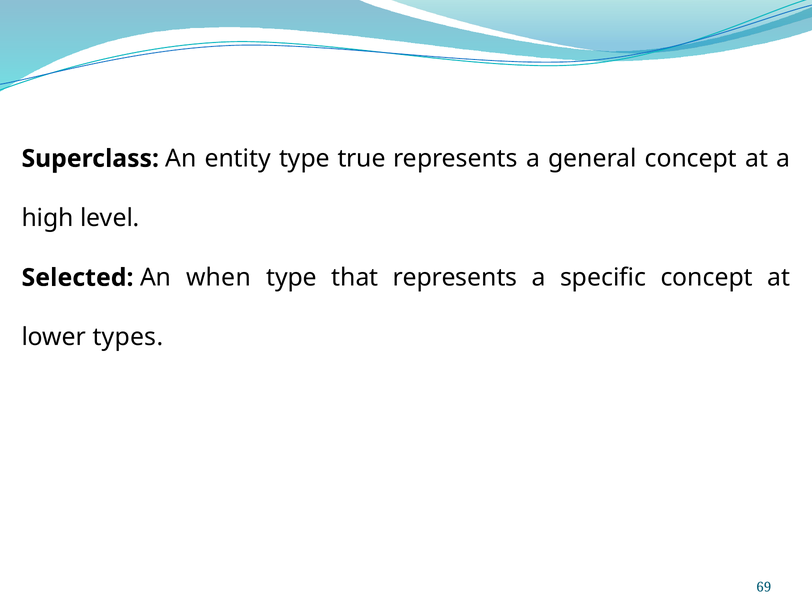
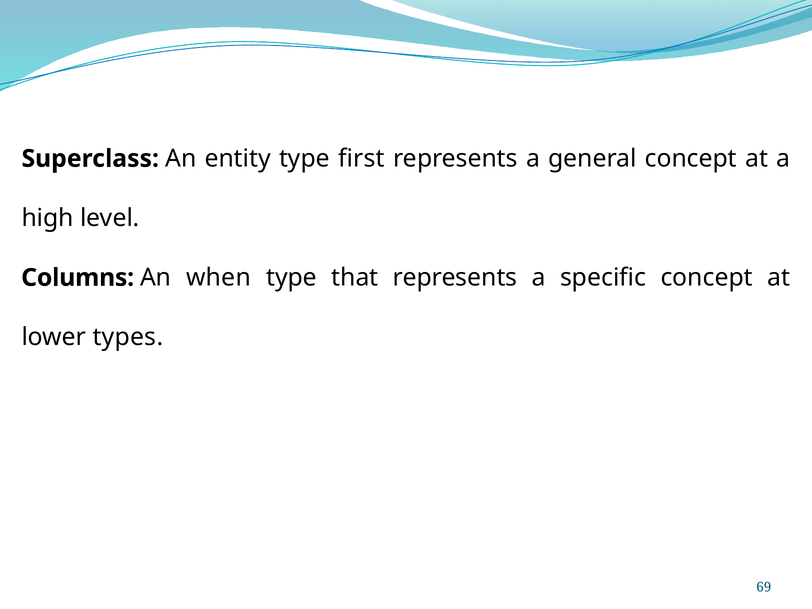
true: true -> first (361, 159)
Selected: Selected -> Columns (78, 278)
